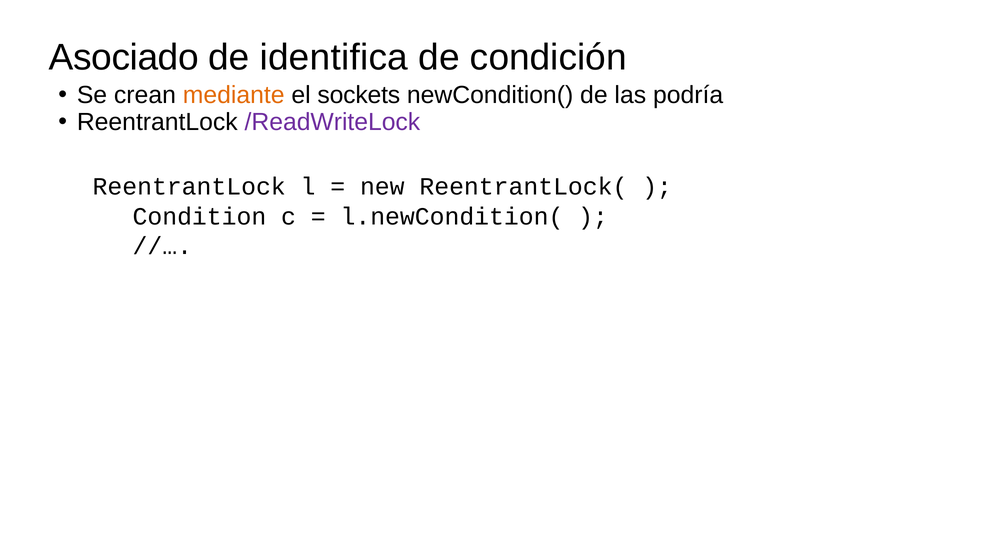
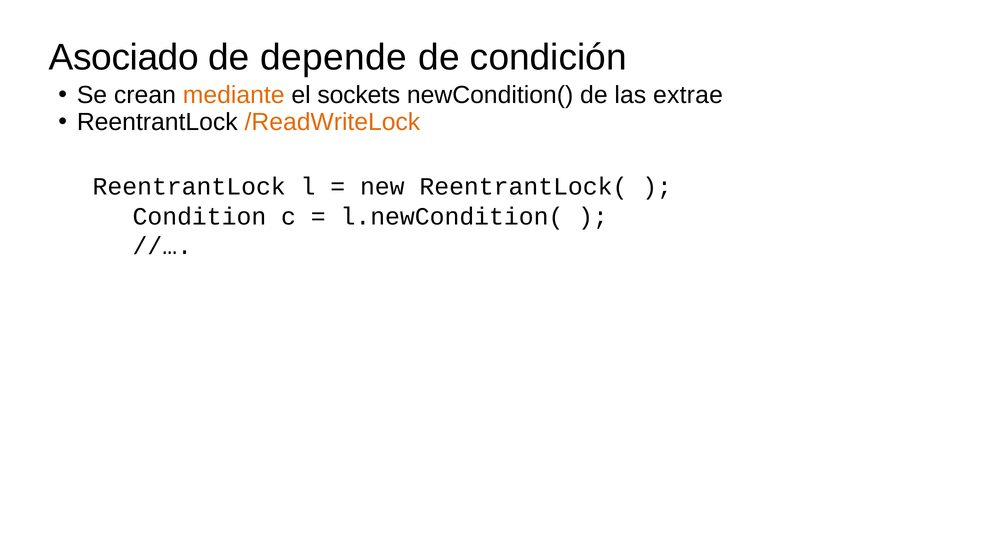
identifica: identifica -> depende (334, 57)
podría: podría -> extrae (688, 95)
/ReadWriteLock colour: purple -> orange (332, 122)
